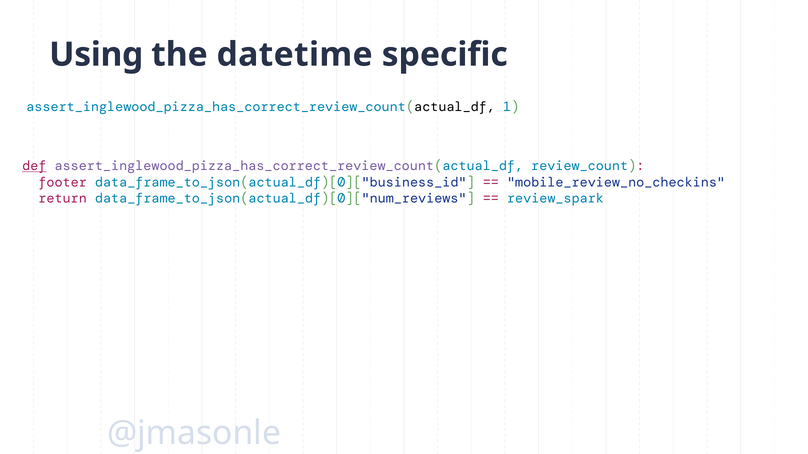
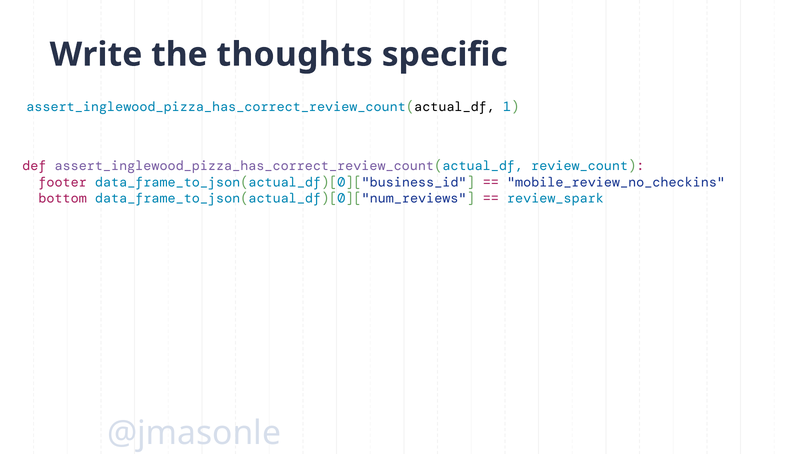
Using: Using -> Write (96, 55)
datetime: datetime -> thoughts (295, 55)
def underline: present -> none (34, 166)
return: return -> bottom (63, 199)
